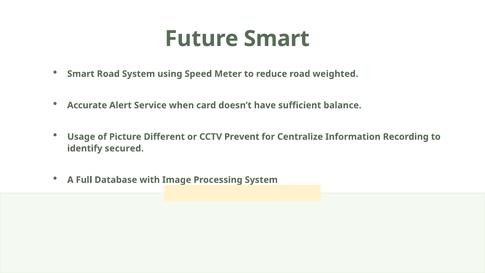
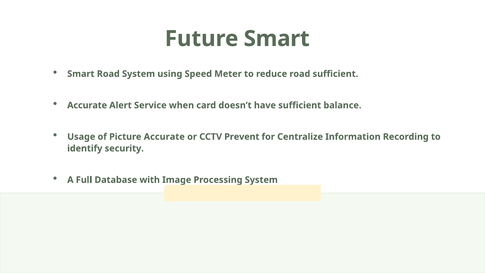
road weighted: weighted -> sufficient (335, 74)
Picture Different: Different -> Accurate (164, 137)
secured: secured -> security (124, 148)
